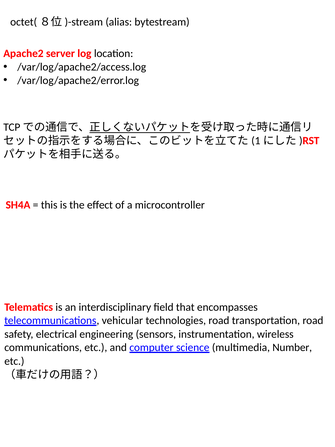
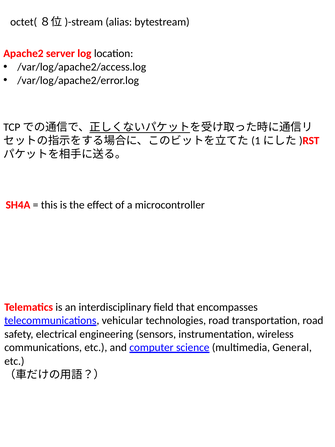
Number: Number -> General (292, 347)
